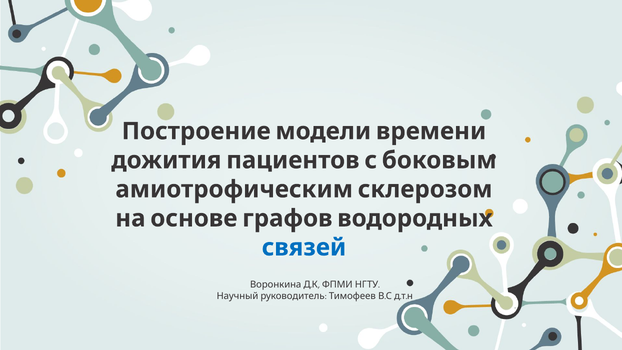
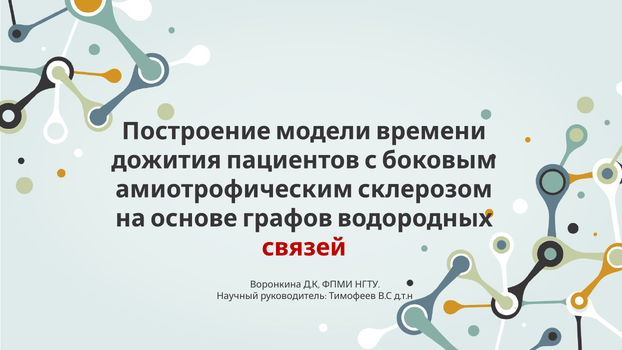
связей colour: blue -> red (304, 247)
